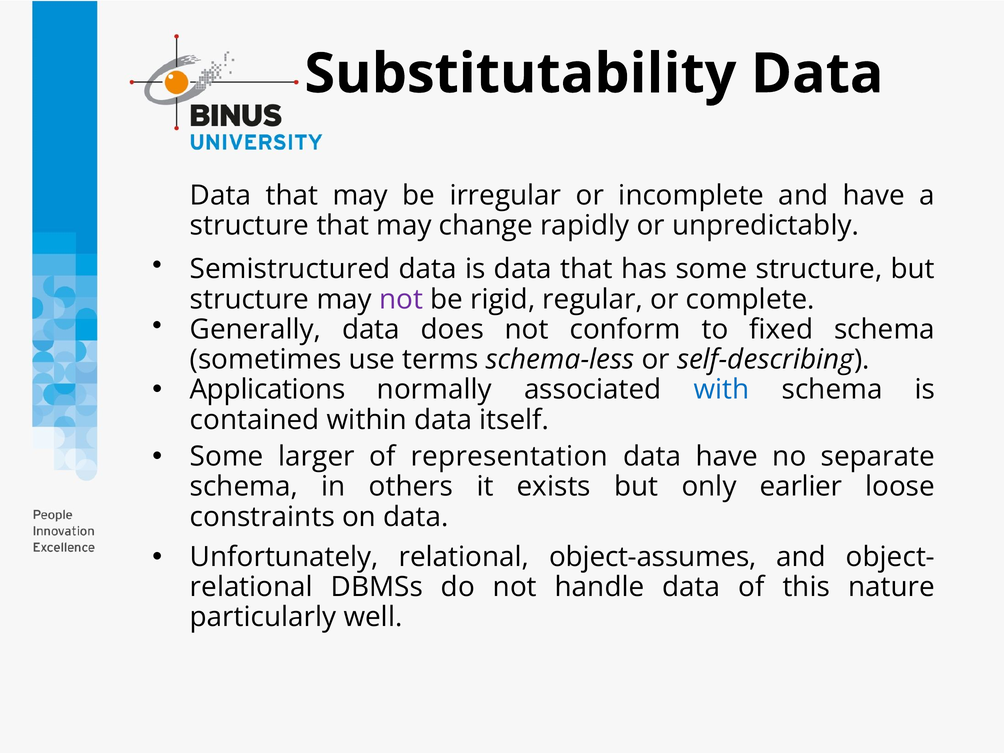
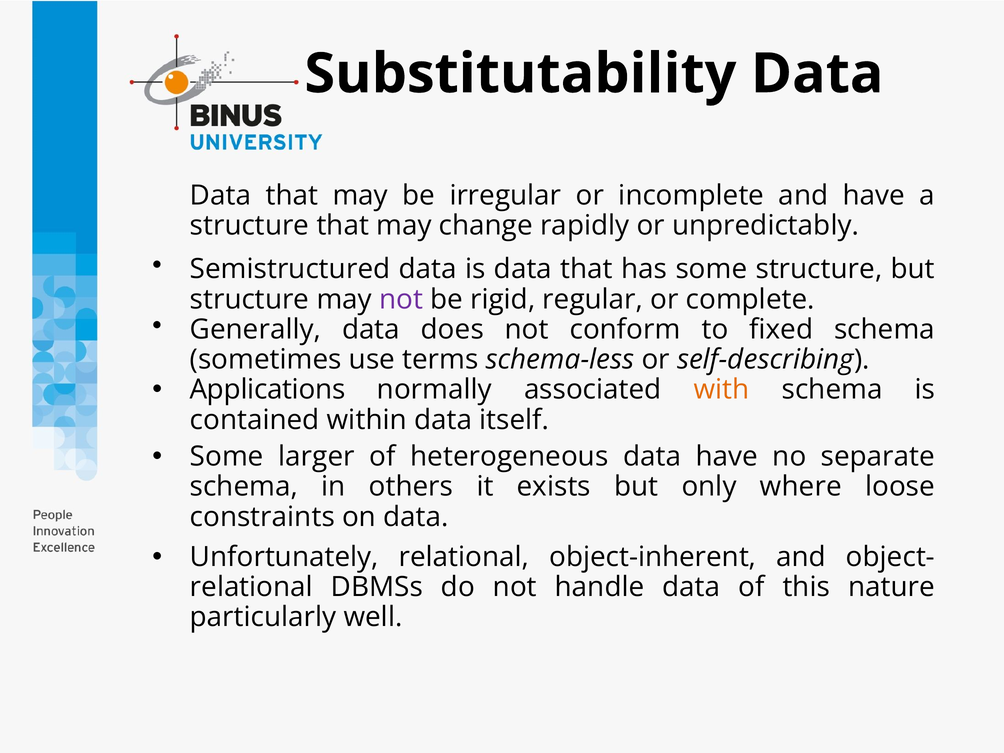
with colour: blue -> orange (722, 390)
representation: representation -> heterogeneous (509, 457)
earlier: earlier -> where (801, 487)
object-assumes: object-assumes -> object-inherent (653, 557)
